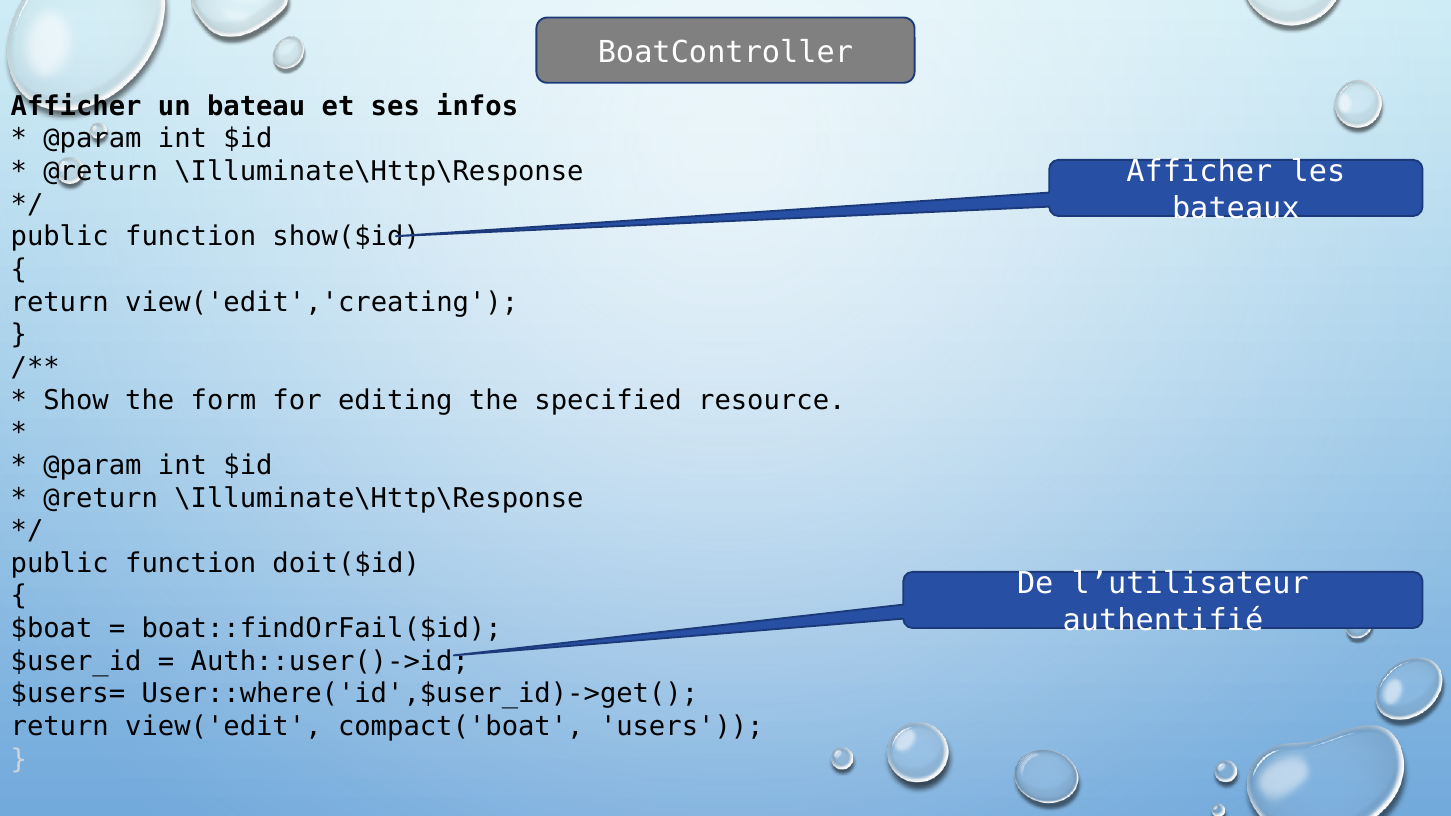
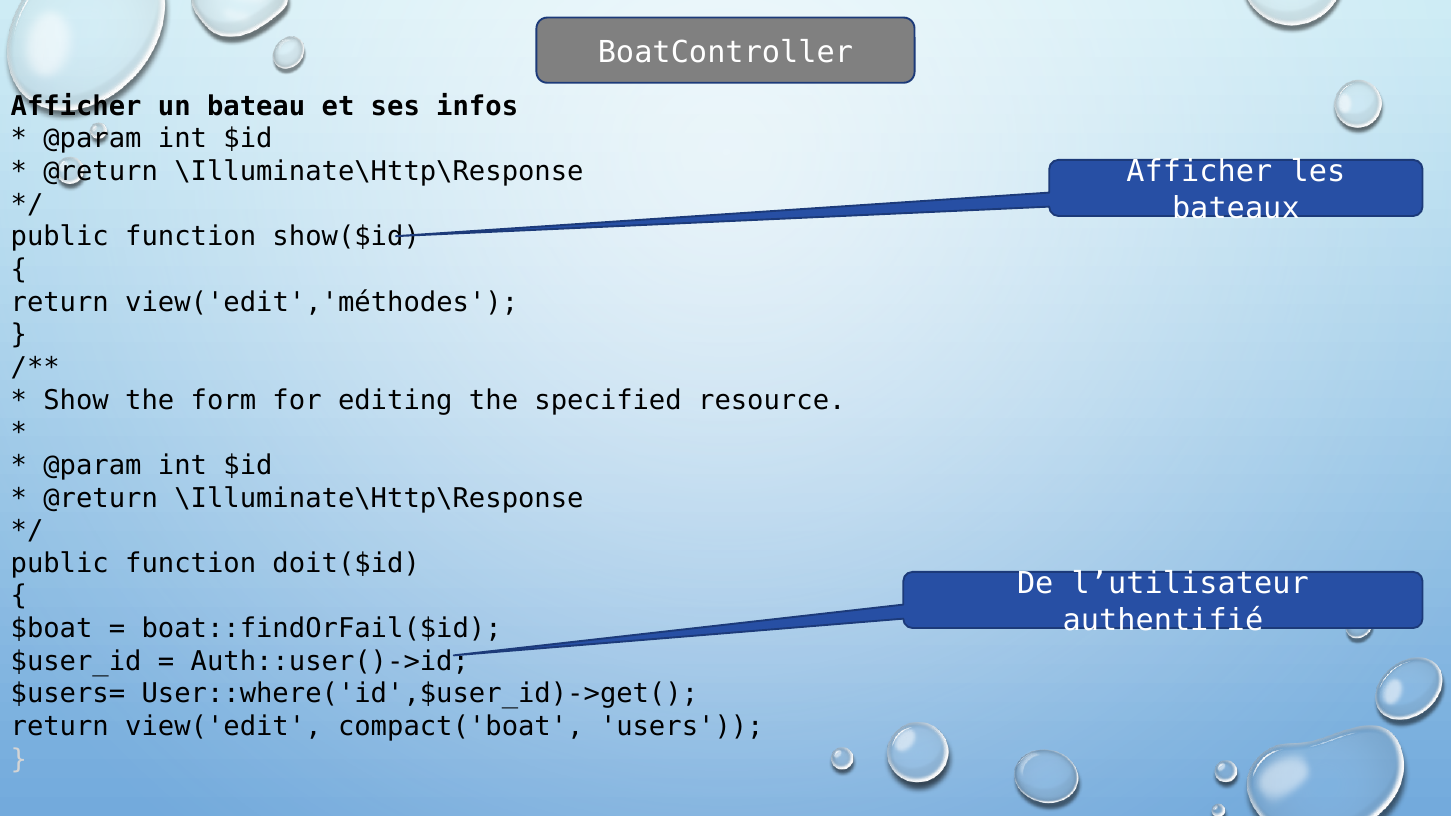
view('edit','creating: view('edit','creating -> view('edit','méthodes (322, 302)
